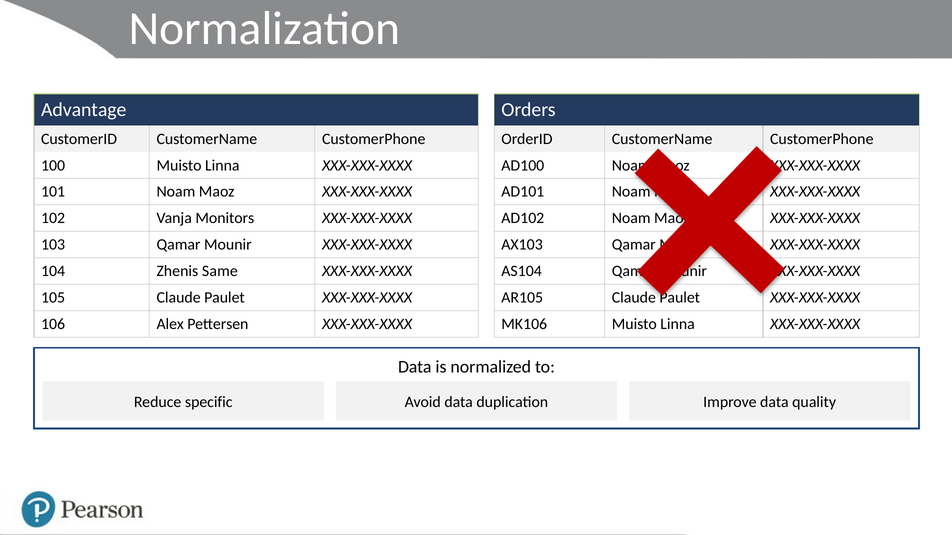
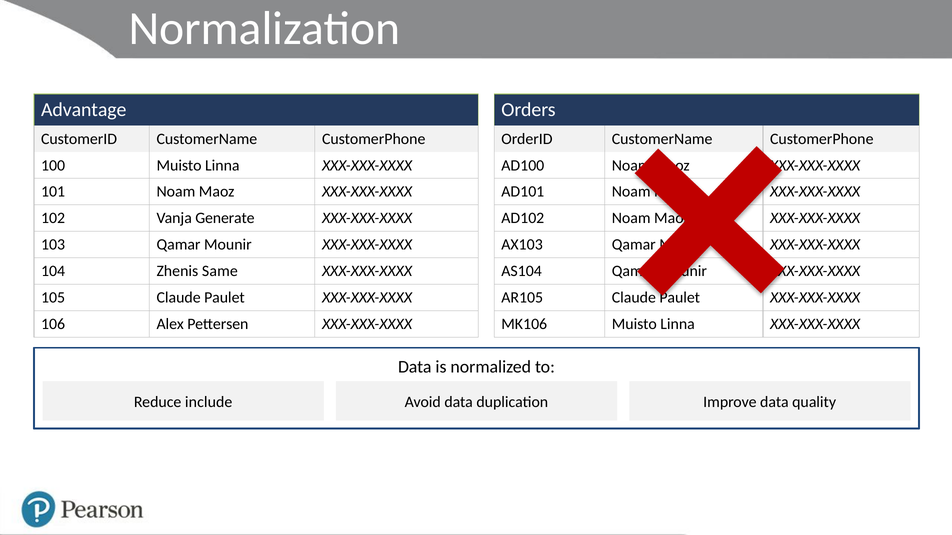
Monitors: Monitors -> Generate (225, 218)
specific: specific -> include (209, 402)
